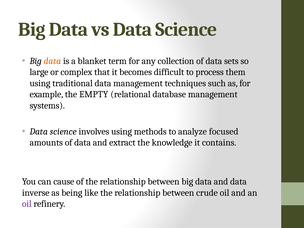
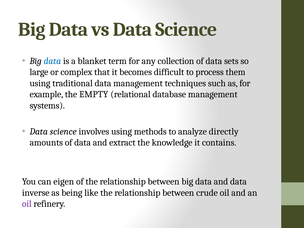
data colour: orange -> blue (52, 61)
focused: focused -> directly (224, 132)
cause: cause -> eigen (64, 182)
